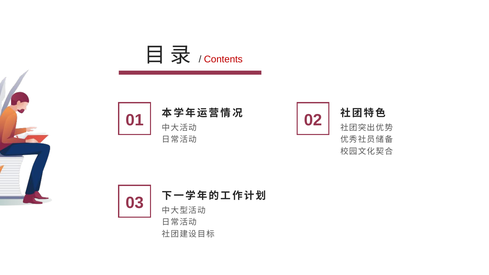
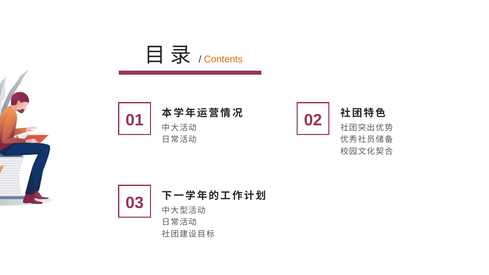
Contents colour: red -> orange (223, 59)
